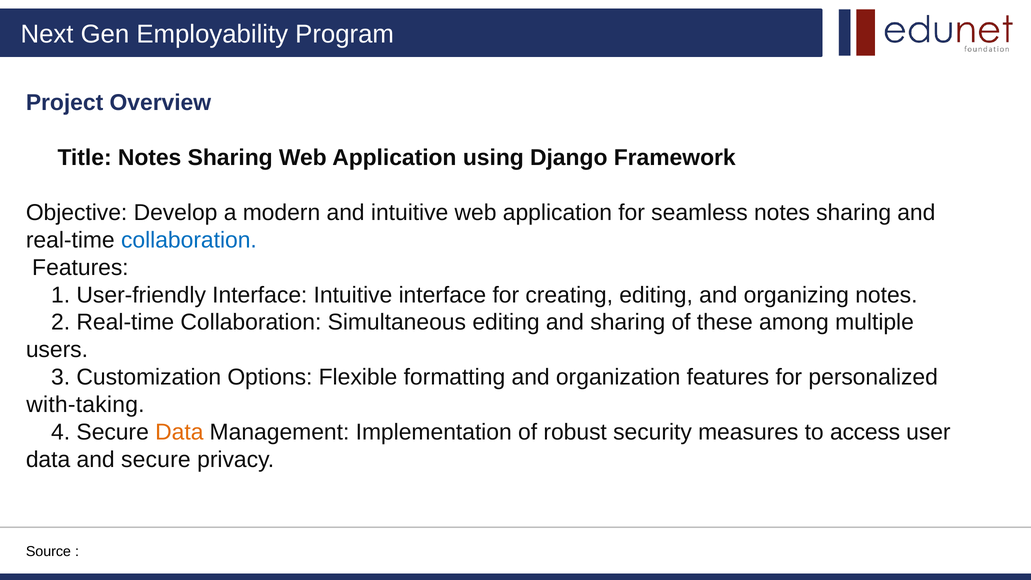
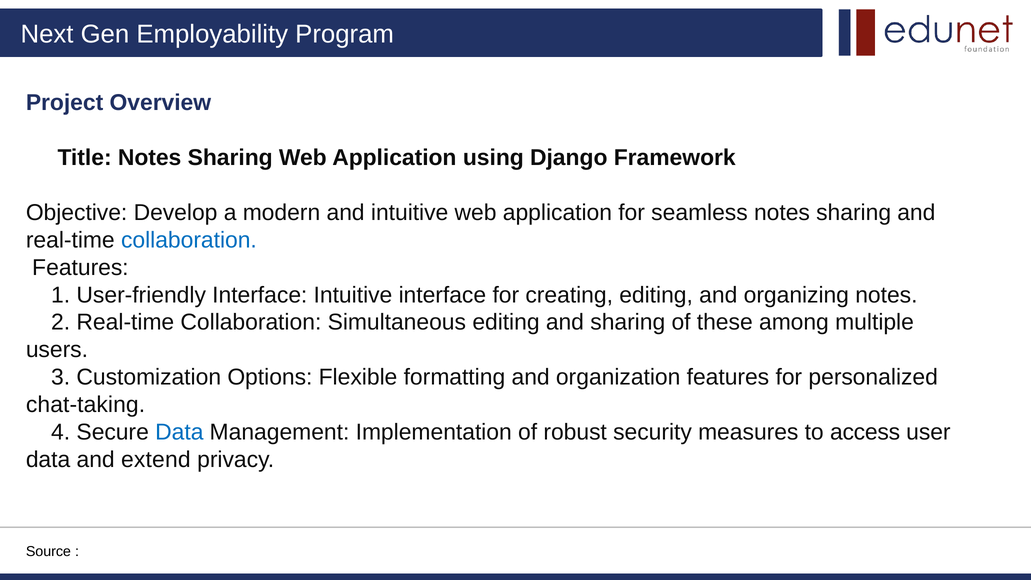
with-taking: with-taking -> chat-taking (86, 405)
Data colour: orange -> blue (179, 432)
and secure: secure -> extend (156, 460)
